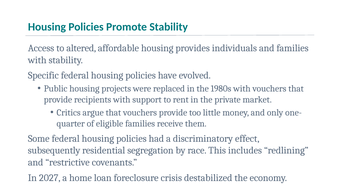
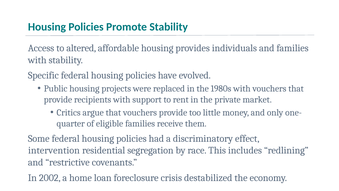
subsequently: subsequently -> intervention (54, 150)
2027: 2027 -> 2002 (50, 177)
